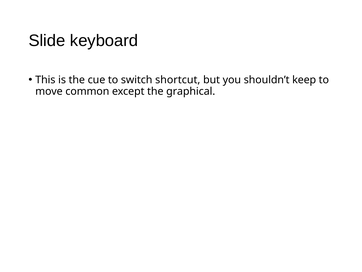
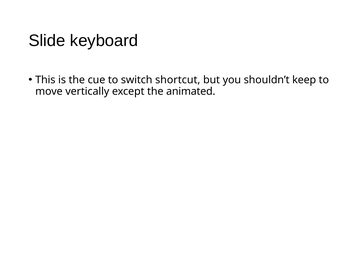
common: common -> vertically (87, 91)
graphical: graphical -> animated (191, 91)
